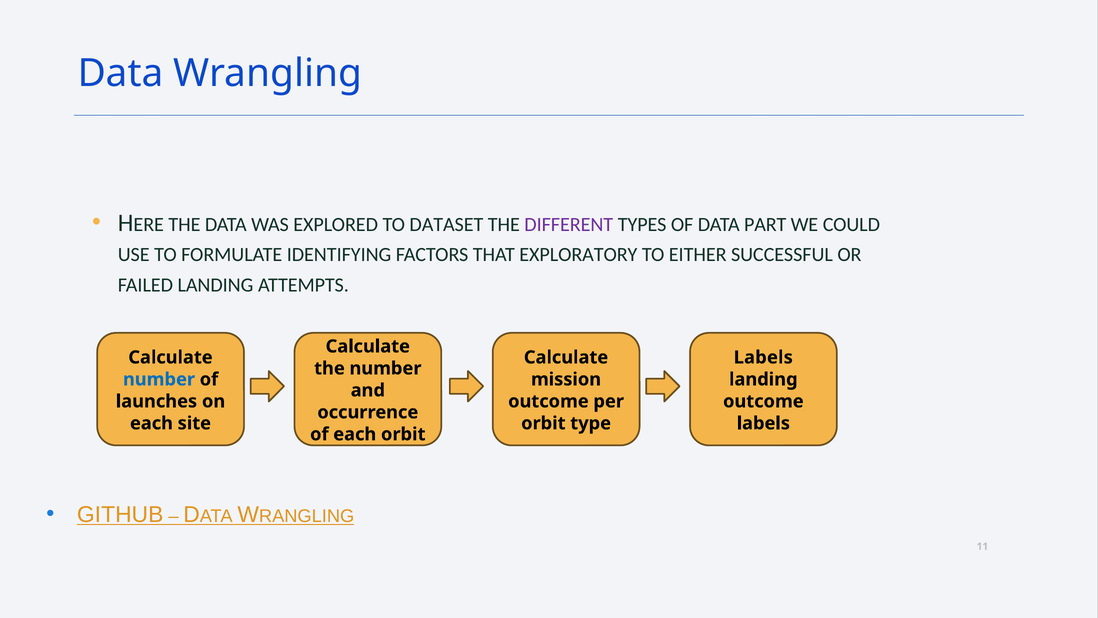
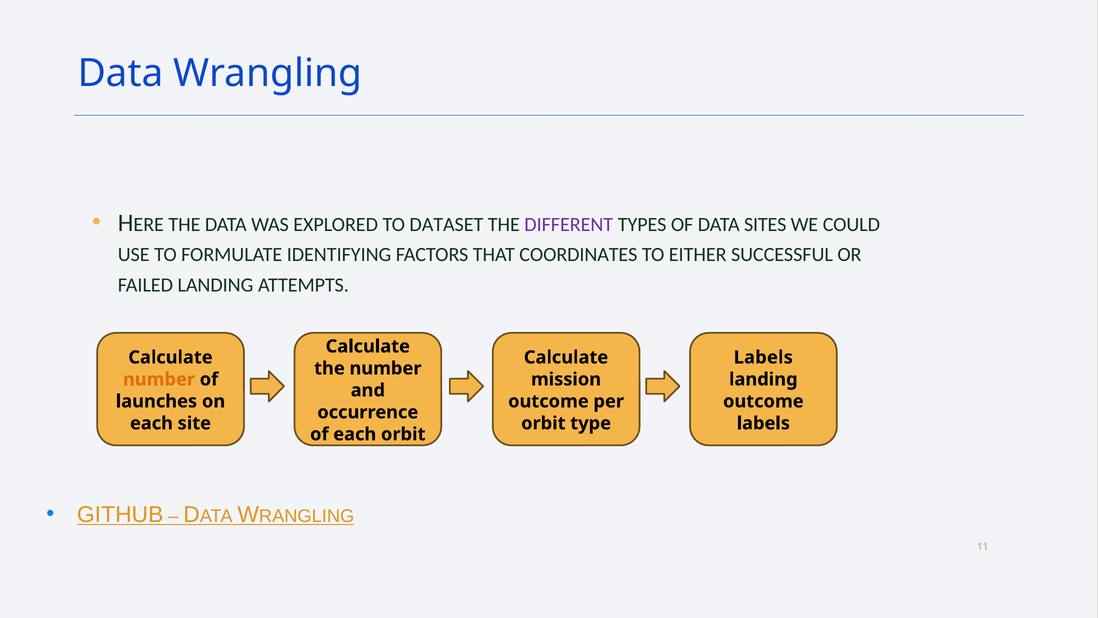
PART: PART -> SITES (765, 224)
EXPLORATORY: EXPLORATORY -> COORDINATES (578, 255)
number colour: blue -> orange (159, 379)
